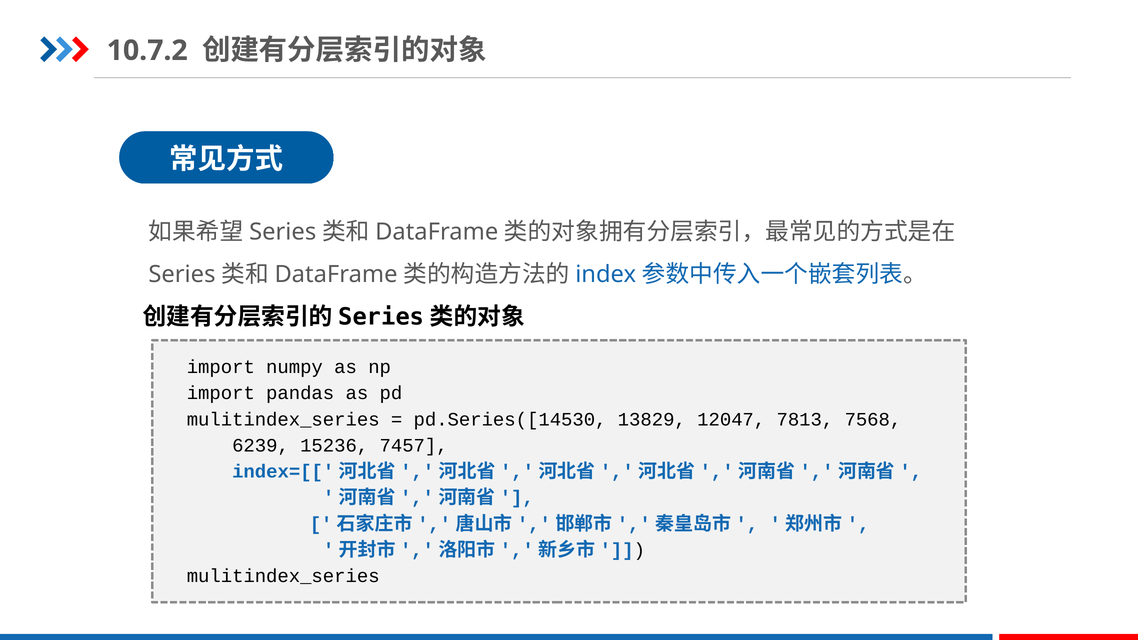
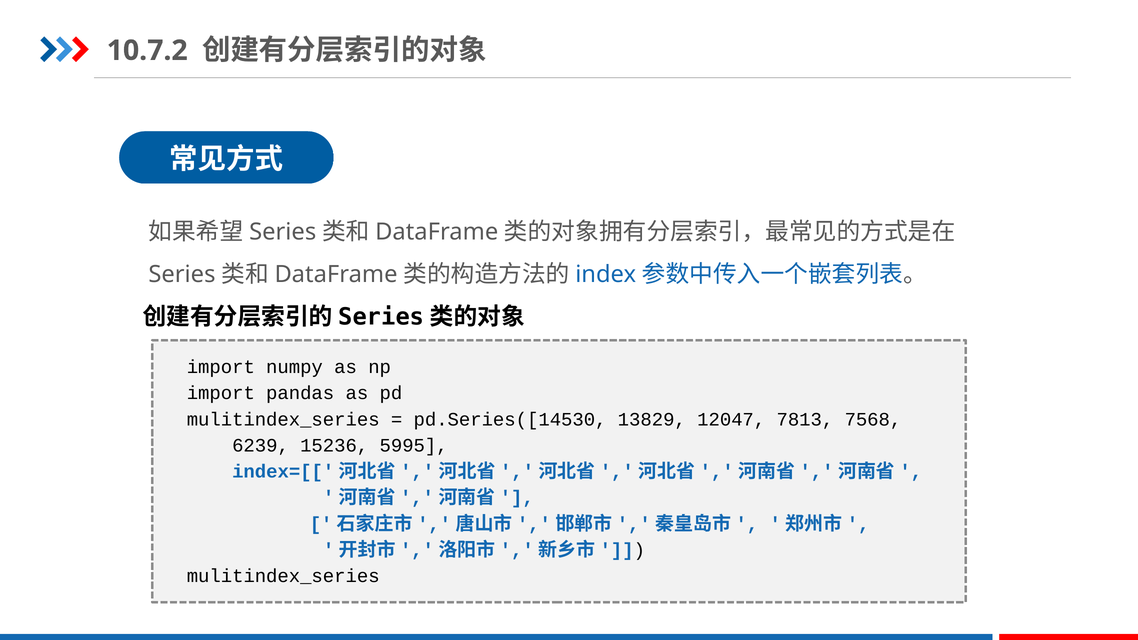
7457: 7457 -> 5995 (414, 446)
